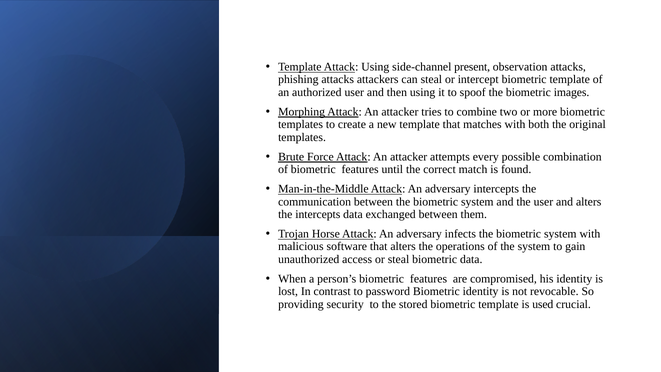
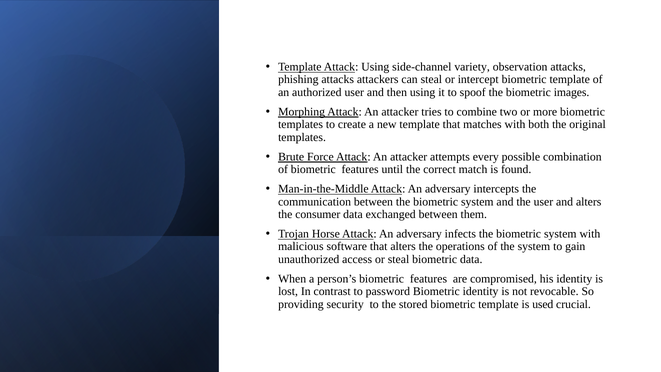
present: present -> variety (472, 67)
the intercepts: intercepts -> consumer (318, 214)
